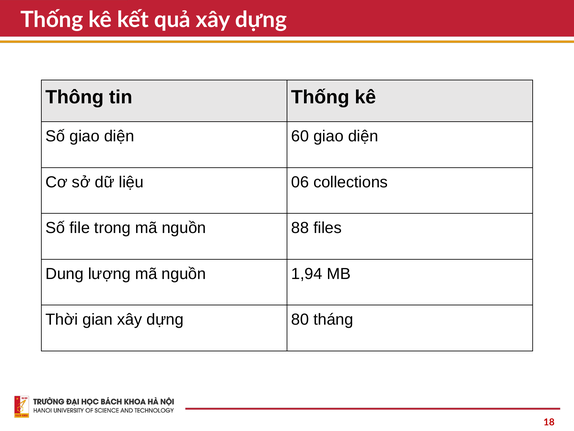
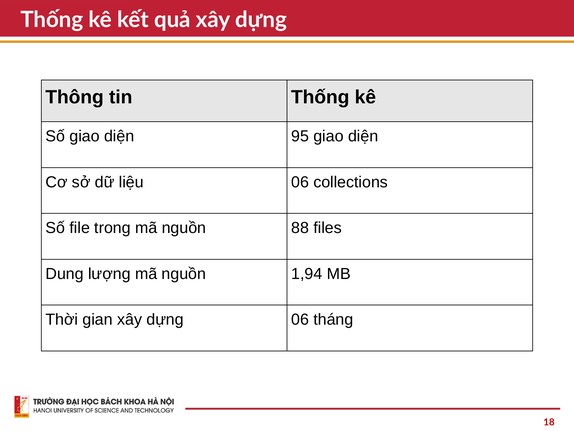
60: 60 -> 95 (300, 136)
dựng 80: 80 -> 06 (300, 319)
